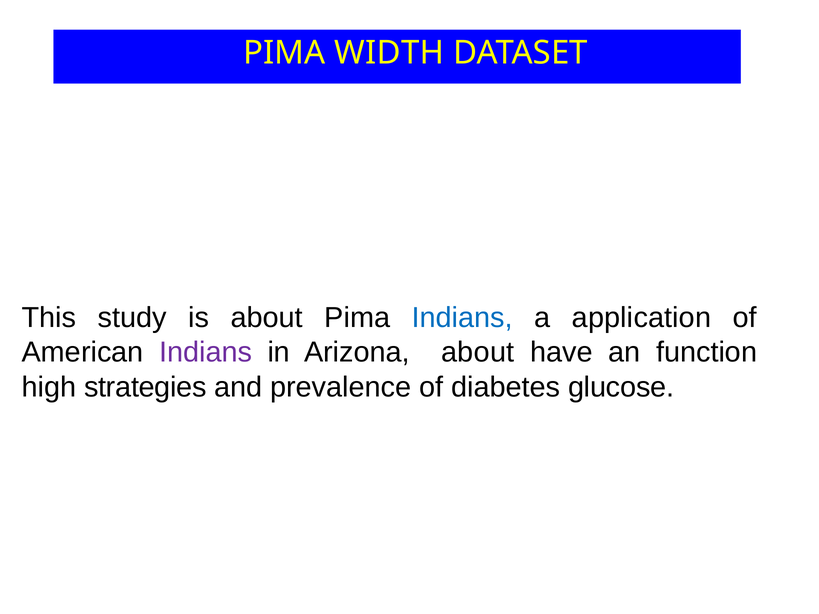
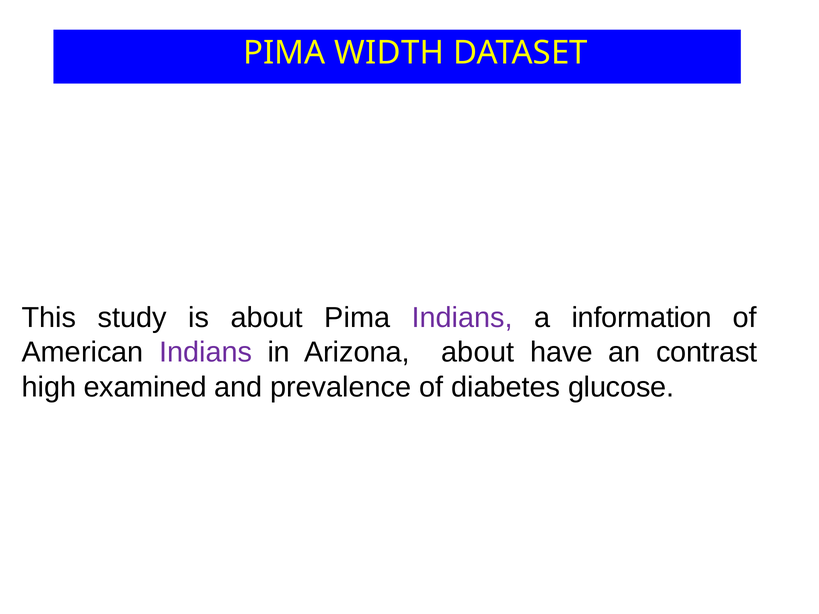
Indians colour: blue -> purple (462, 318)
application: application -> information (642, 318)
function: function -> contrast (707, 352)
strategies: strategies -> examined (145, 387)
